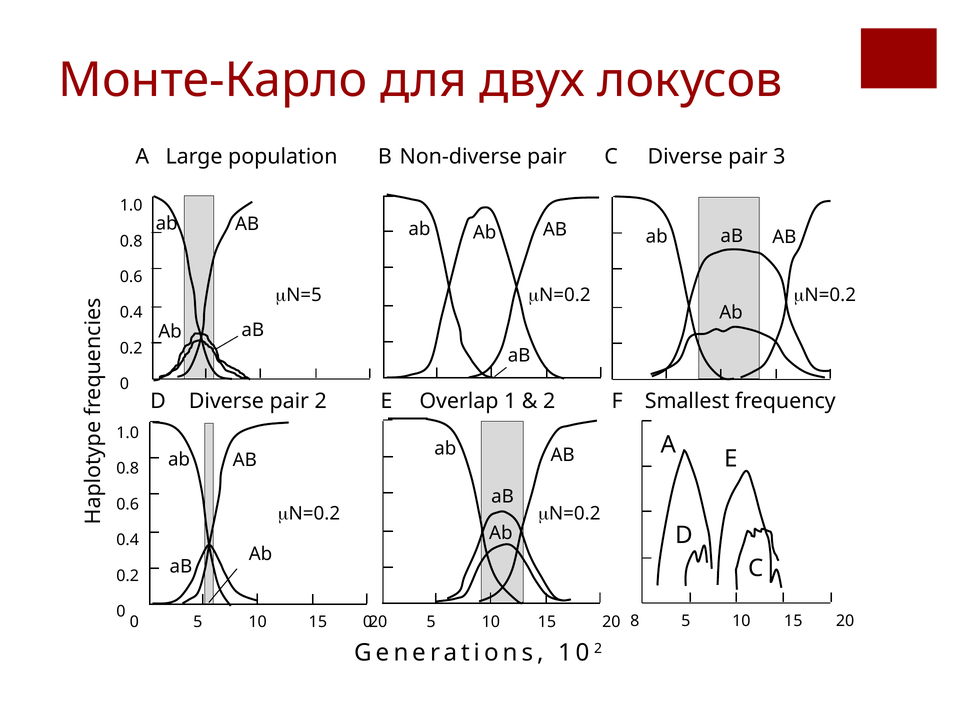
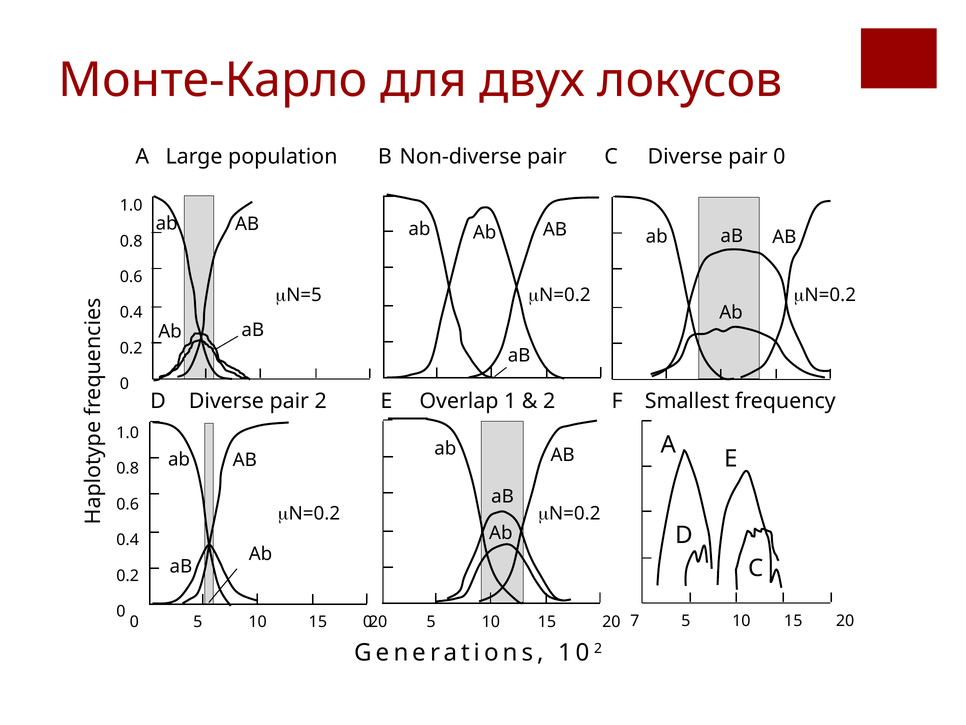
pair 3: 3 -> 0 (779, 157)
8: 8 -> 7 (635, 621)
